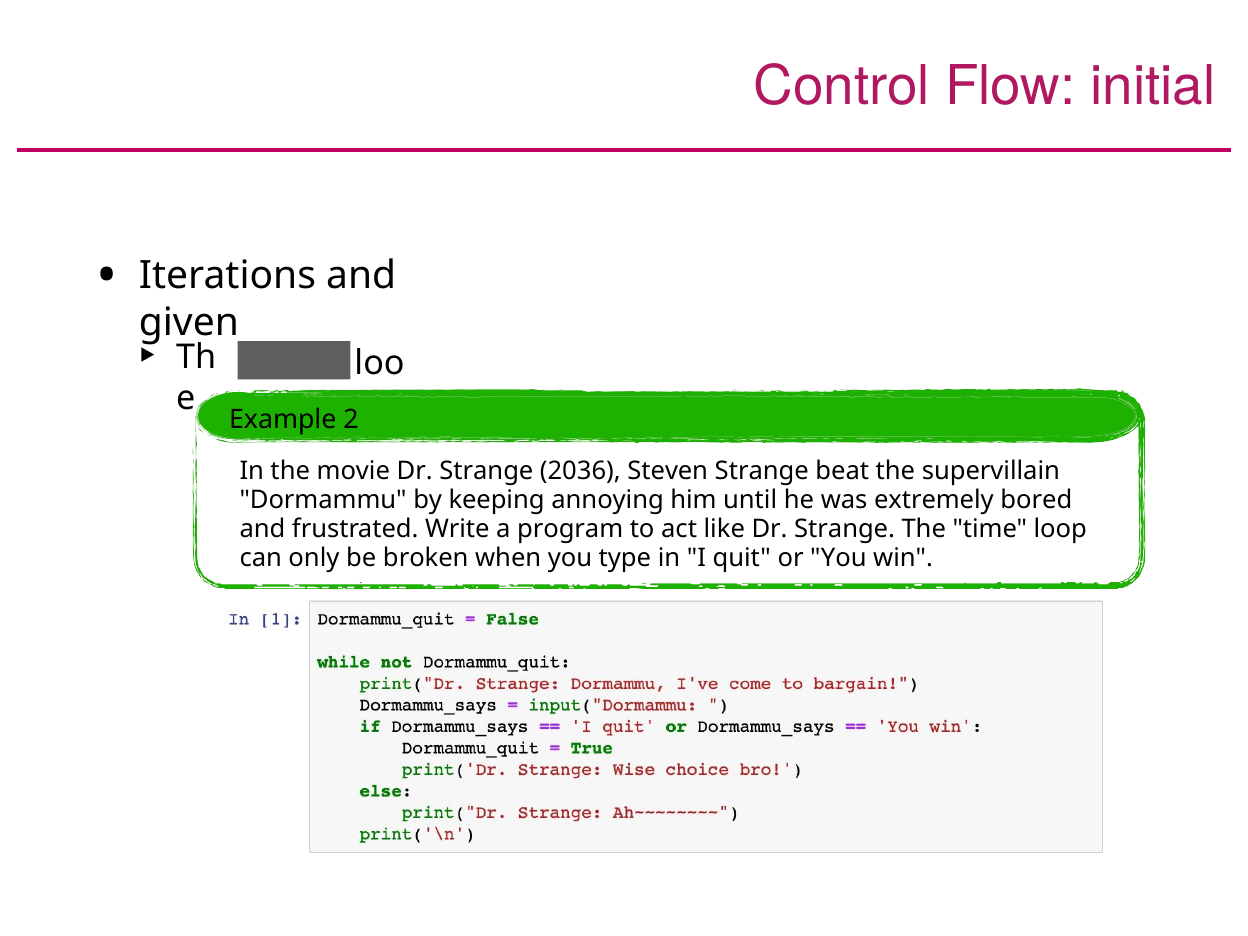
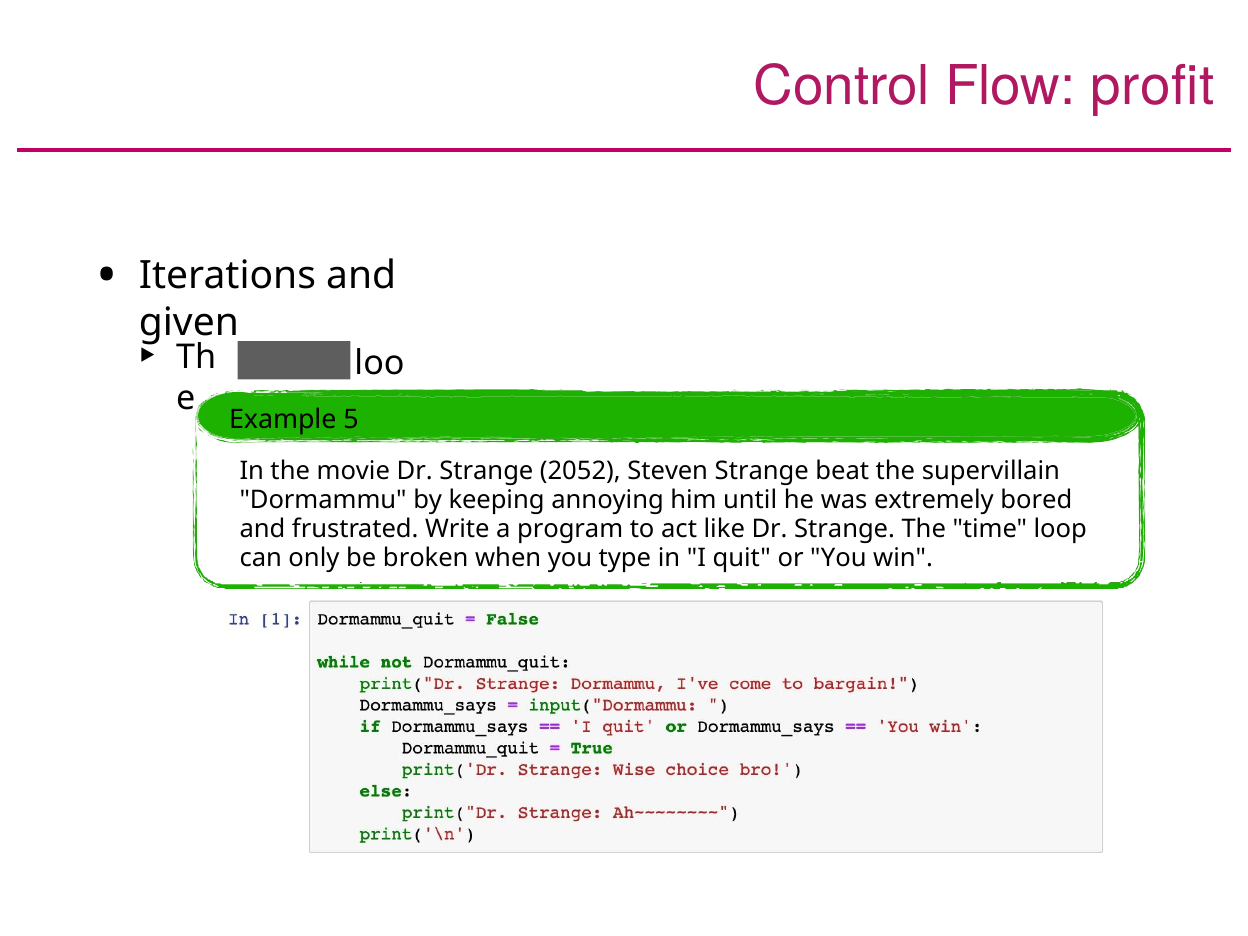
initial: initial -> profit (1153, 87)
2: 2 -> 5 (351, 420)
2036: 2036 -> 2052 (580, 471)
